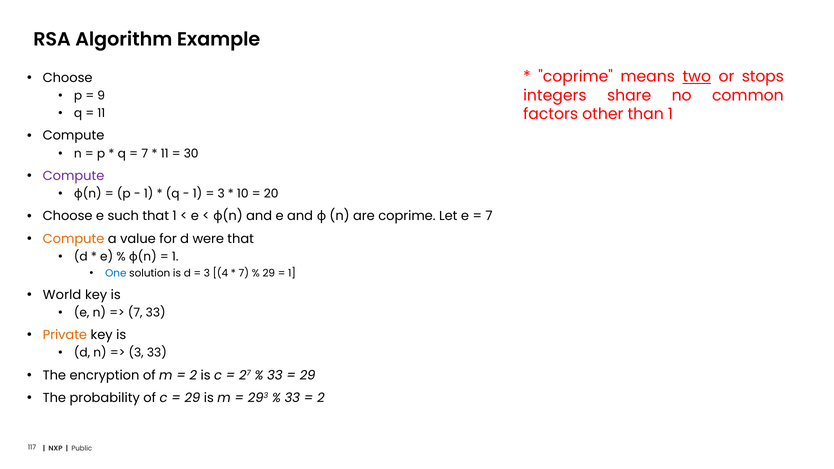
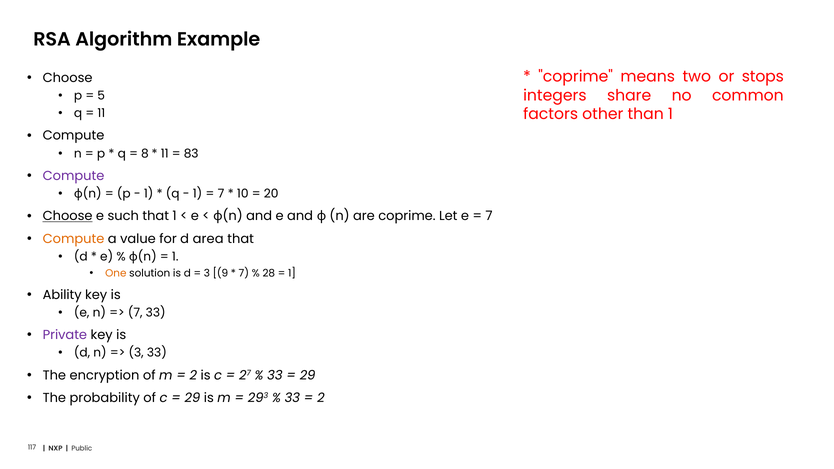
two underline: present -> none (697, 77)
9: 9 -> 5 (101, 96)
7: 7 -> 8 (145, 154)
30: 30 -> 83 (191, 154)
3: 3 -> 7 (221, 194)
Choose underline: none -> present (68, 216)
were: were -> area (208, 239)
One colour: blue -> orange (116, 274)
4: 4 -> 9 (220, 274)
29: 29 -> 28 (269, 274)
World: World -> Ability (62, 295)
Private colour: orange -> purple (65, 335)
